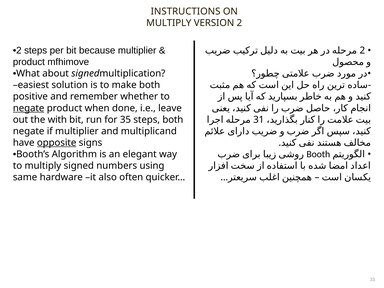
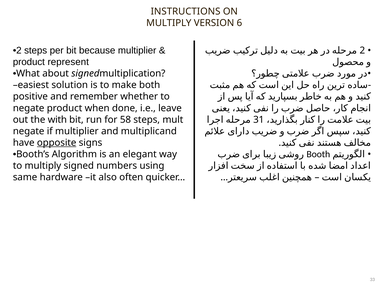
VERSION 2: 2 -> 6 (239, 23)
mfhimove: mfhimove -> represent (68, 62)
negate underline: present -> none (29, 108)
35: 35 -> 58 (125, 120)
steps both: both -> mult (173, 120)
